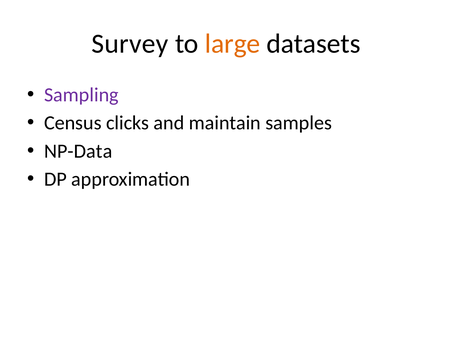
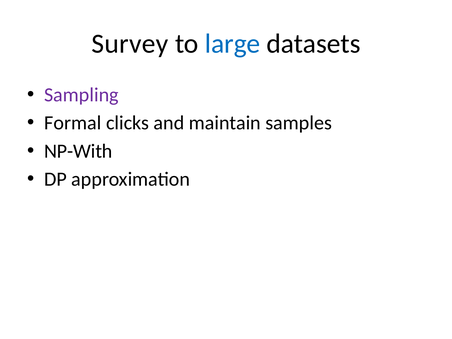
large colour: orange -> blue (233, 44)
Census: Census -> Formal (73, 123)
NP-Data: NP-Data -> NP-With (78, 151)
